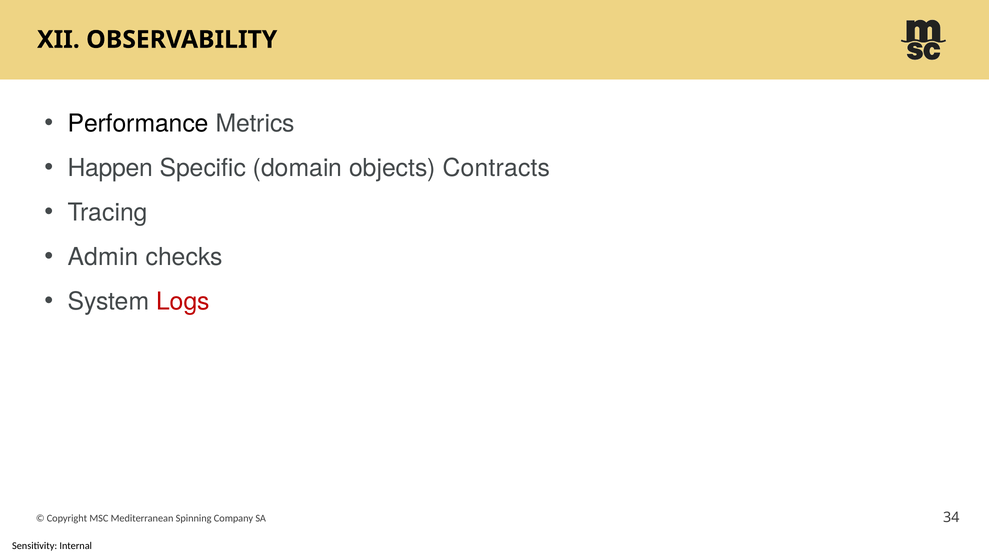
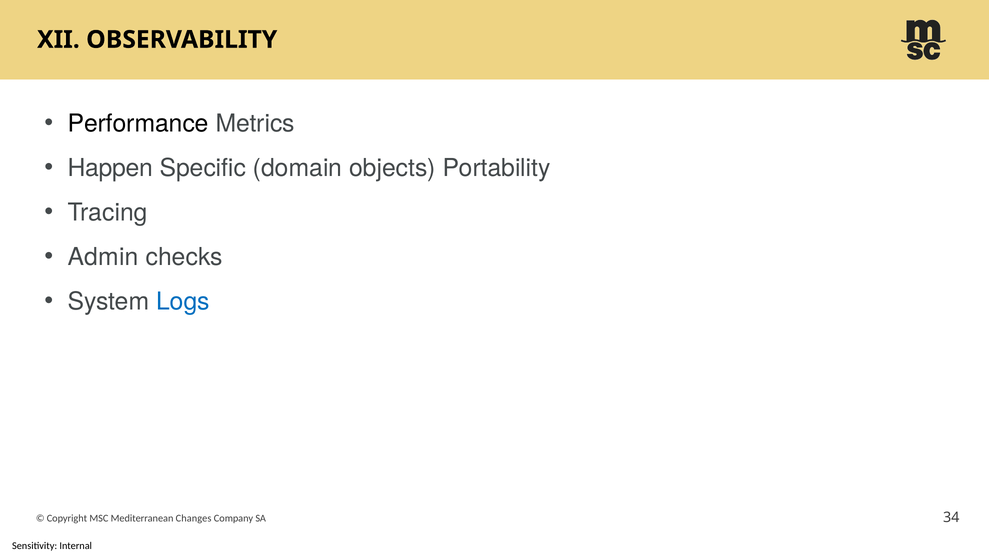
Contracts: Contracts -> Portability (497, 168)
Logs colour: red -> blue (183, 302)
Spinning: Spinning -> Changes (194, 519)
